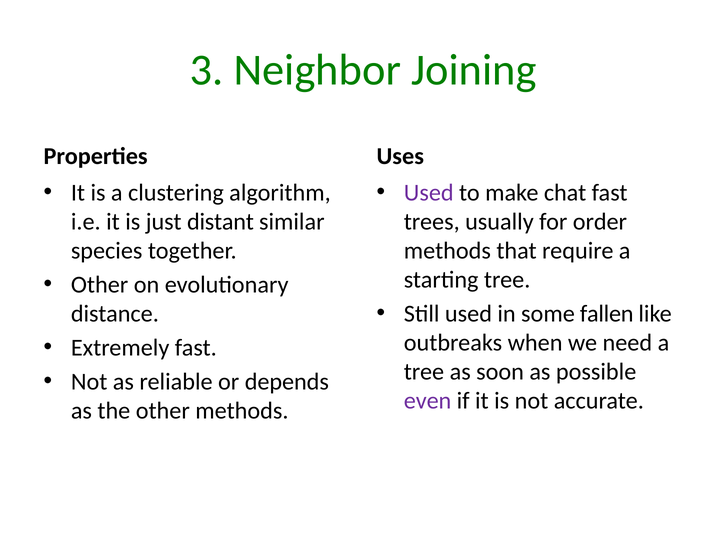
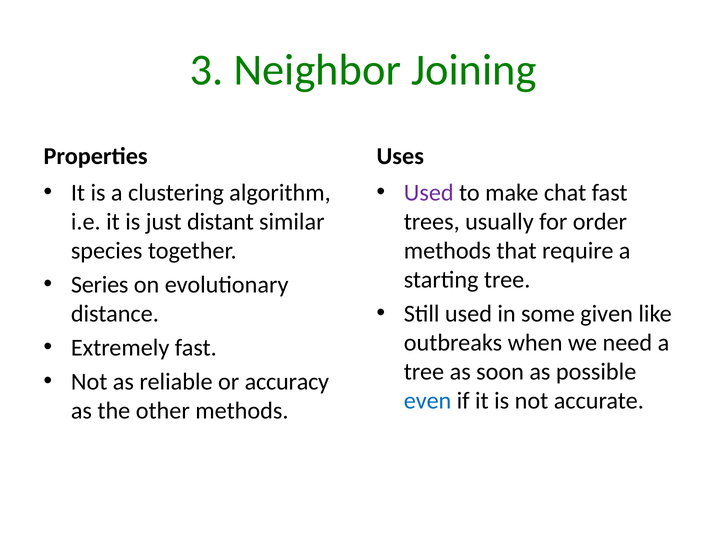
Other: Other -> Series (100, 285)
fallen: fallen -> given (607, 314)
depends: depends -> accuracy (287, 382)
even colour: purple -> blue (428, 401)
